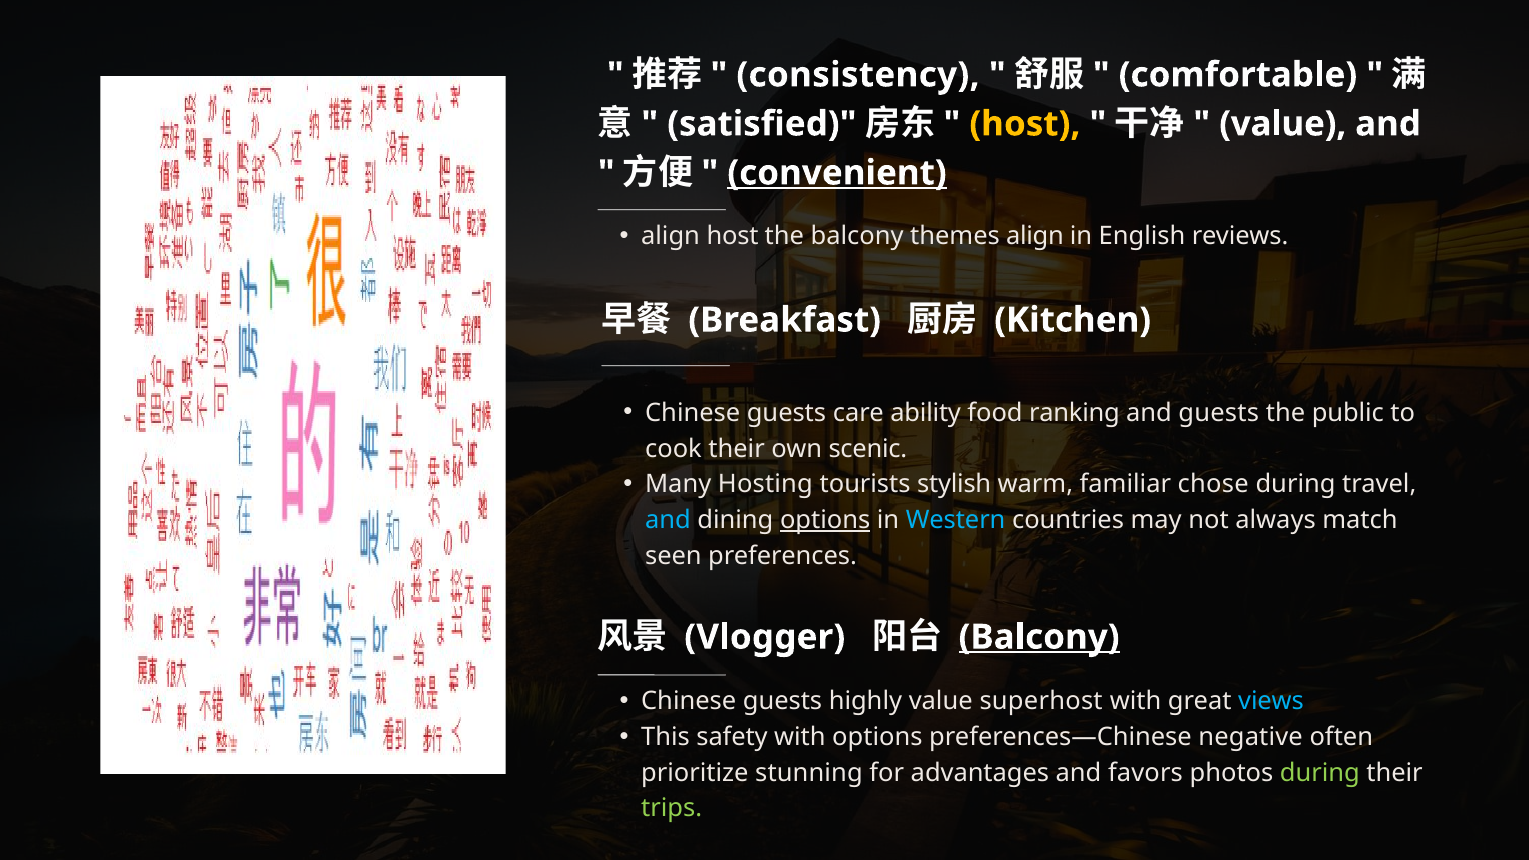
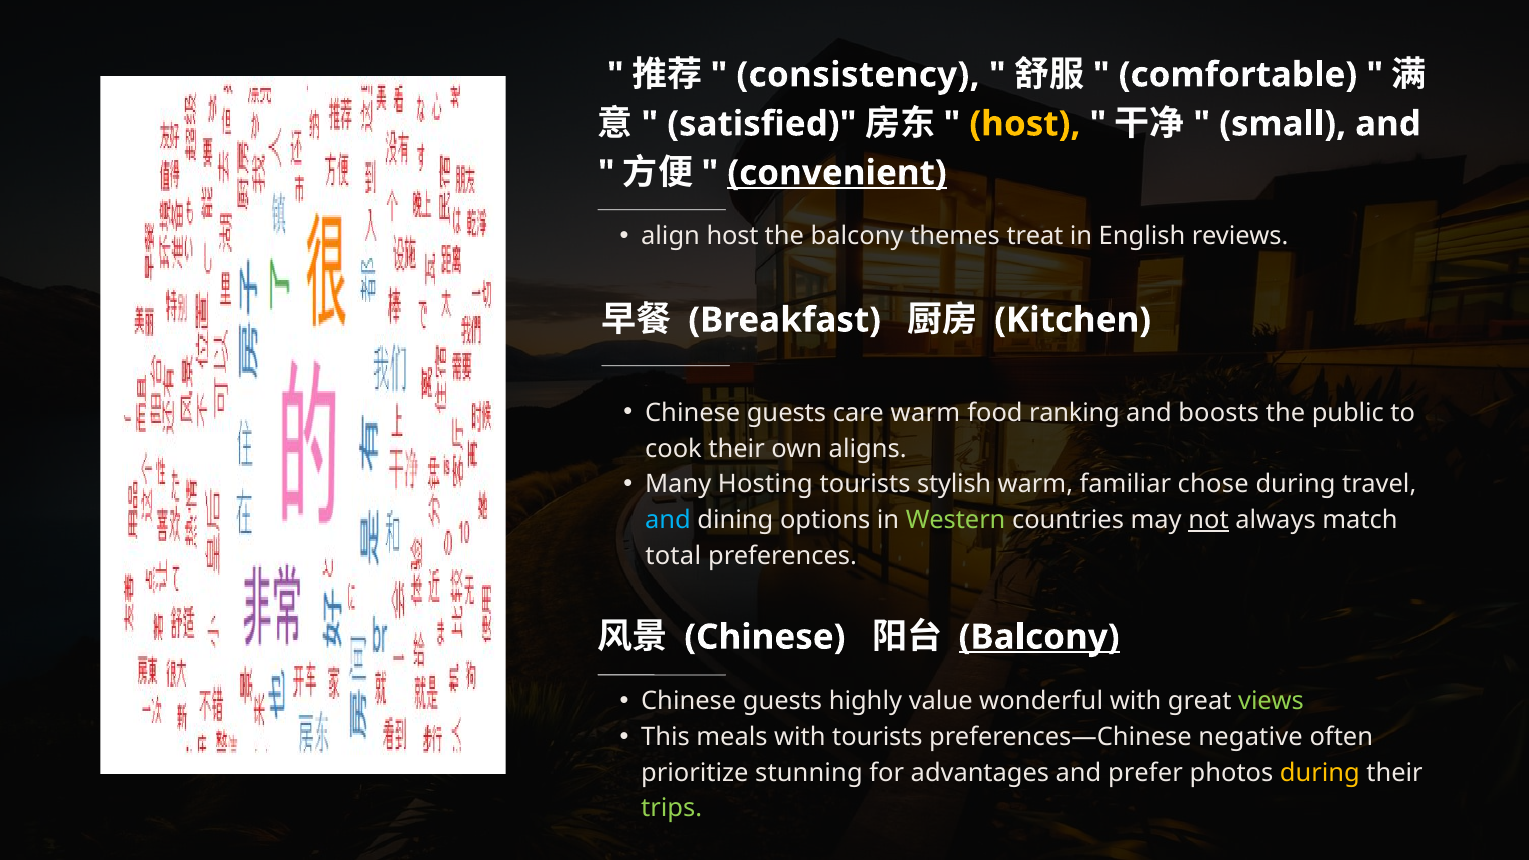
value: value -> small (1283, 124)
themes align: align -> treat (1035, 236)
care ability: ability -> warm (925, 413)
and guests: guests -> boosts (1219, 413)
scenic: scenic -> aligns (868, 449)
options underline: present -> none (825, 520)
Western colour: light blue -> light green (956, 520)
not underline: none -> present (1209, 520)
seen: seen -> total (673, 556)
Vlogger: Vlogger -> Chinese (765, 637)
superhost: superhost -> wonderful (1041, 701)
views colour: light blue -> light green (1271, 701)
safety: safety -> meals (732, 737)
with options: options -> tourists (877, 737)
favors: favors -> prefer (1145, 773)
during colour: light green -> yellow (1320, 773)
